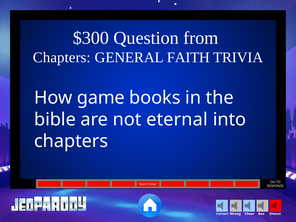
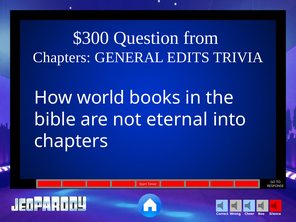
FAITH: FAITH -> EDITS (188, 57)
game: game -> world (101, 98)
